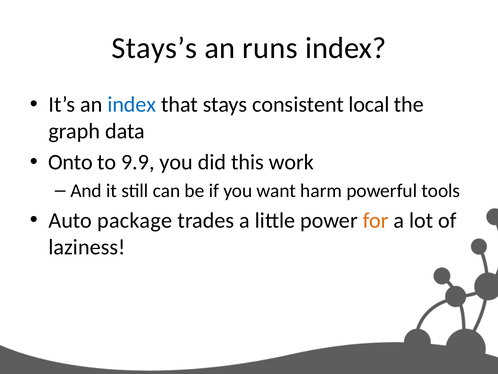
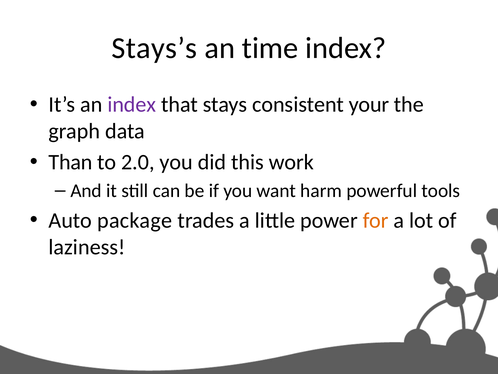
runs: runs -> time (270, 48)
index colour: blue -> purple (132, 104)
local: local -> your (369, 104)
Onto: Onto -> Than (70, 162)
9.9: 9.9 -> 2.0 (138, 162)
